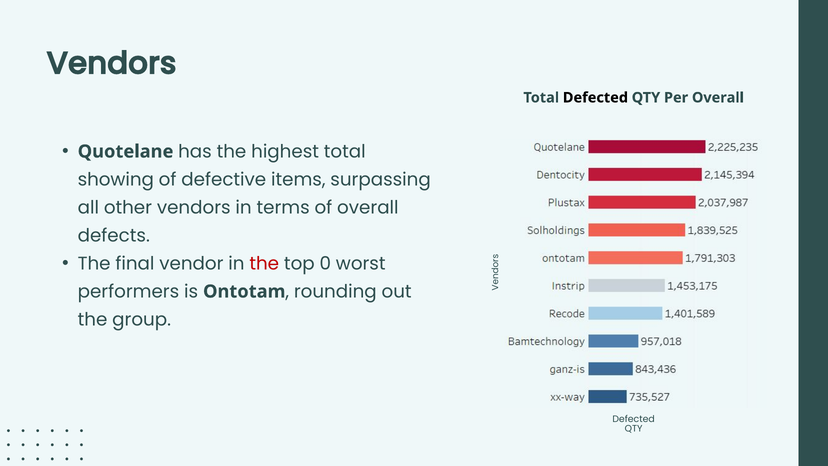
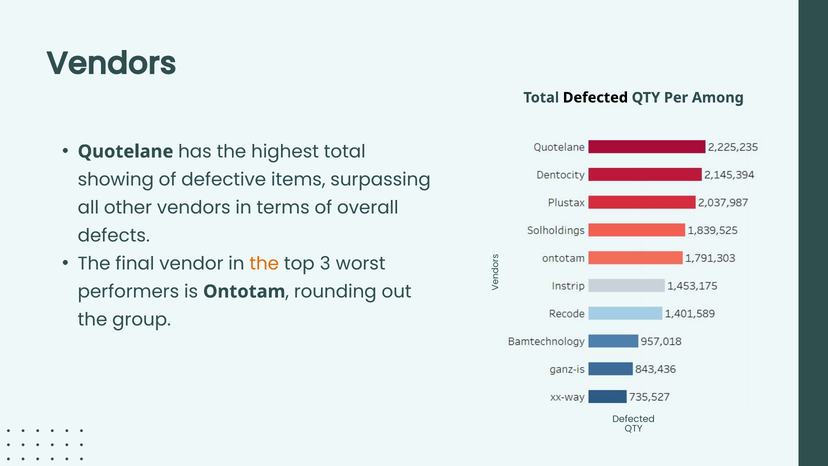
Per Overall: Overall -> Among (718, 98)
the colour: red -> orange (264, 263)
0: 0 -> 3 (325, 263)
